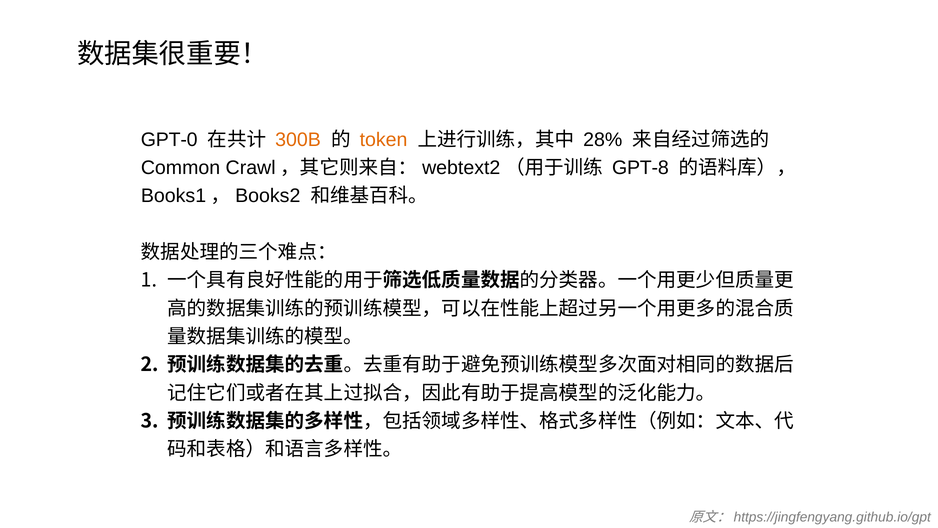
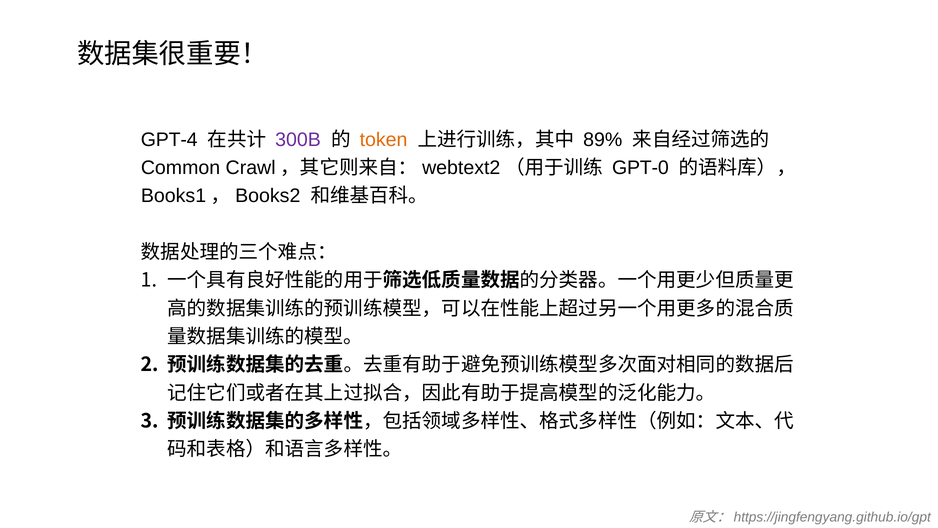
GPT-0: GPT-0 -> GPT-4 (169, 140)
300B colour: orange -> purple (298, 140)
28%: 28% -> 89% (603, 140)
GPT-8: GPT-8 -> GPT-0 (640, 168)
